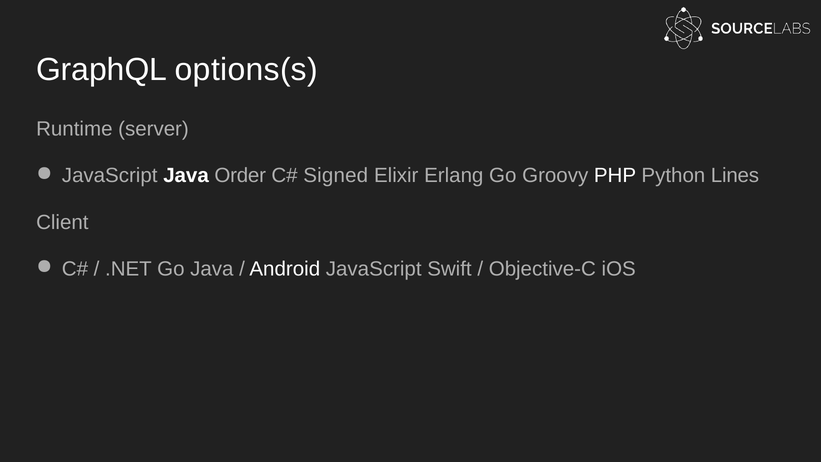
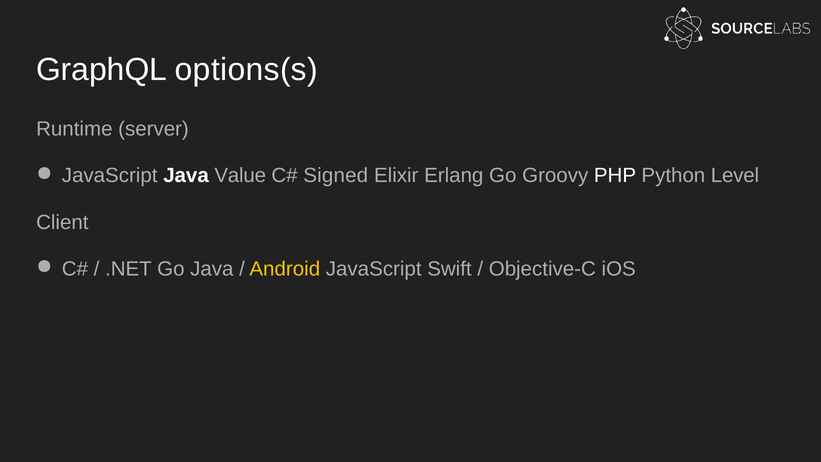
Order: Order -> Value (240, 176)
Lines: Lines -> Level (735, 176)
Android colour: white -> yellow (285, 269)
